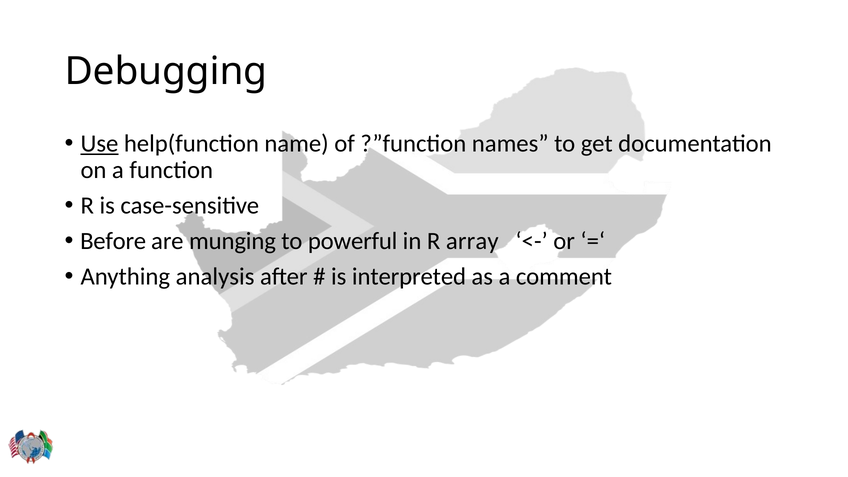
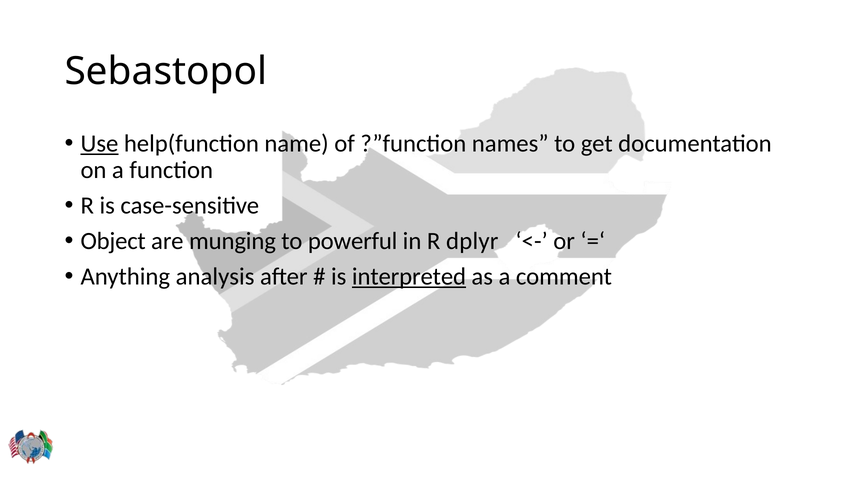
Debugging: Debugging -> Sebastopol (166, 71)
Before: Before -> Object (113, 241)
array: array -> dplyr (472, 241)
interpreted underline: none -> present (409, 277)
